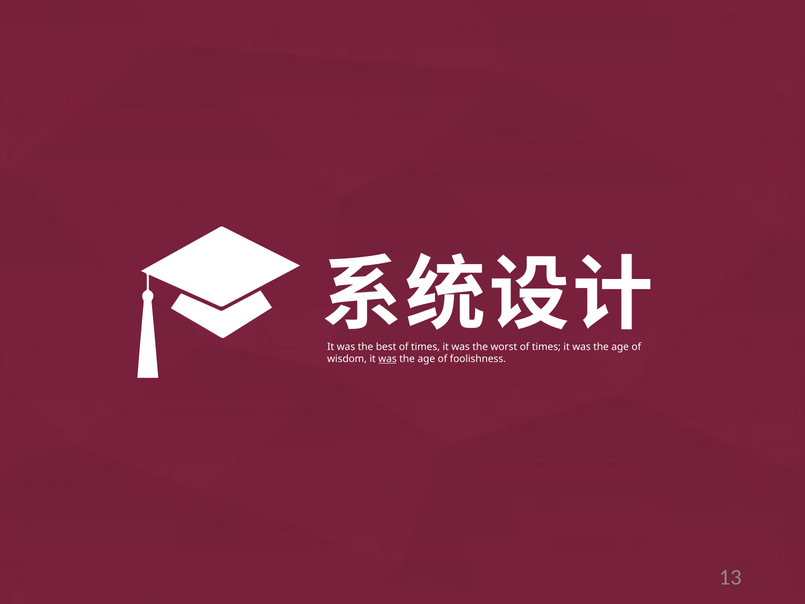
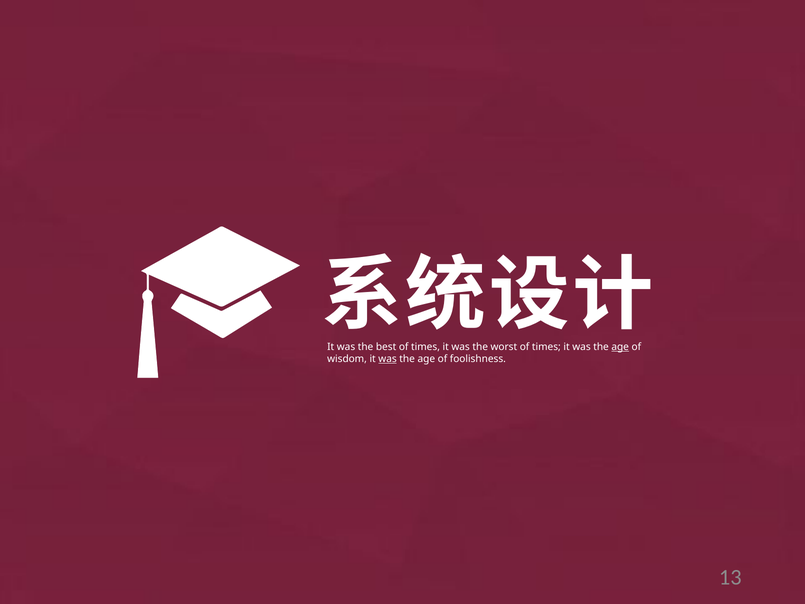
age underline: none -> present (620, 347)
